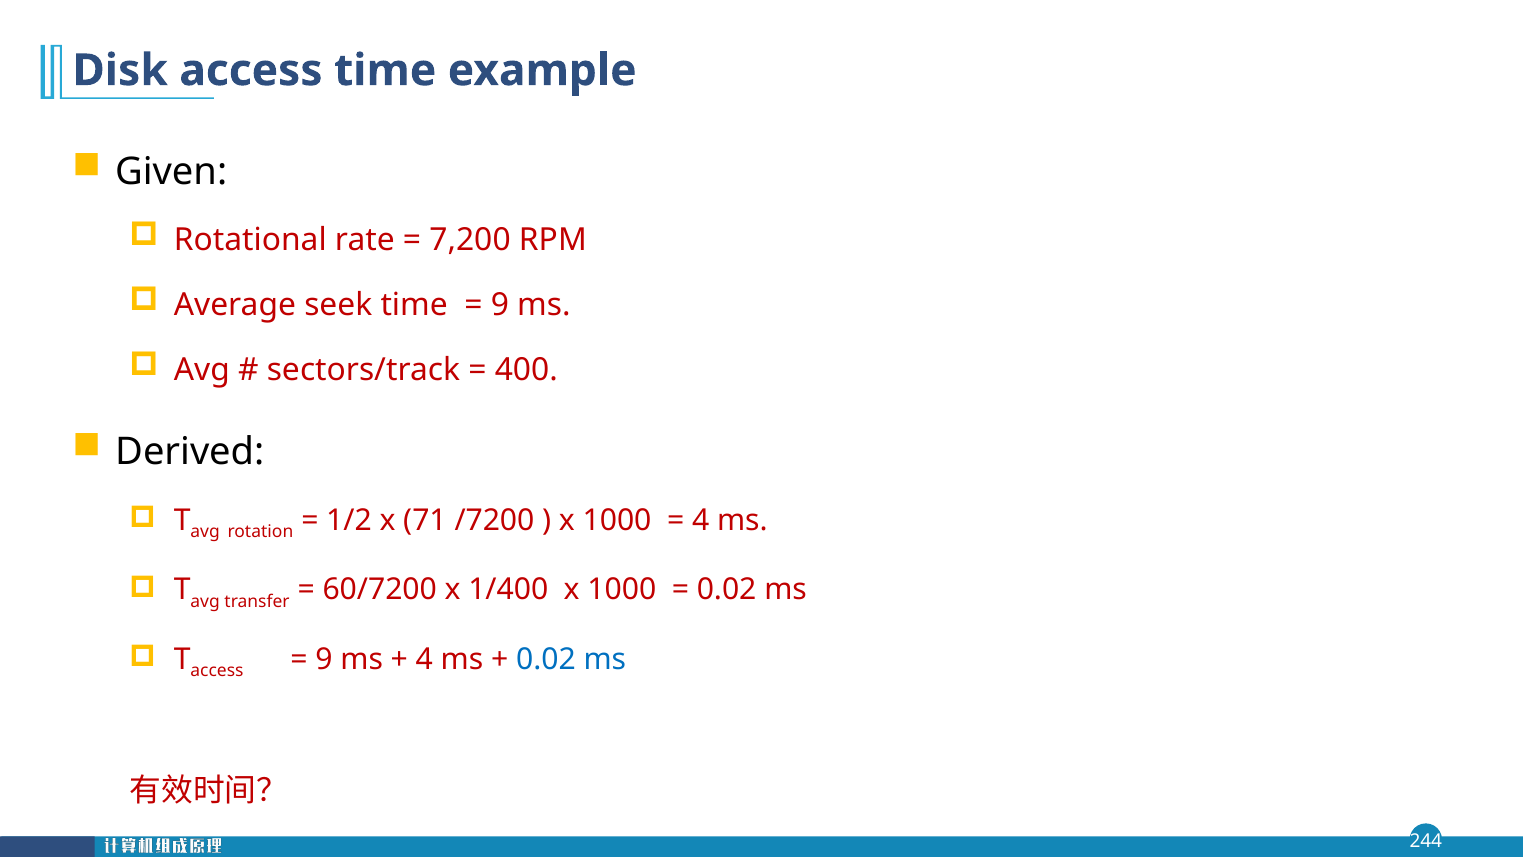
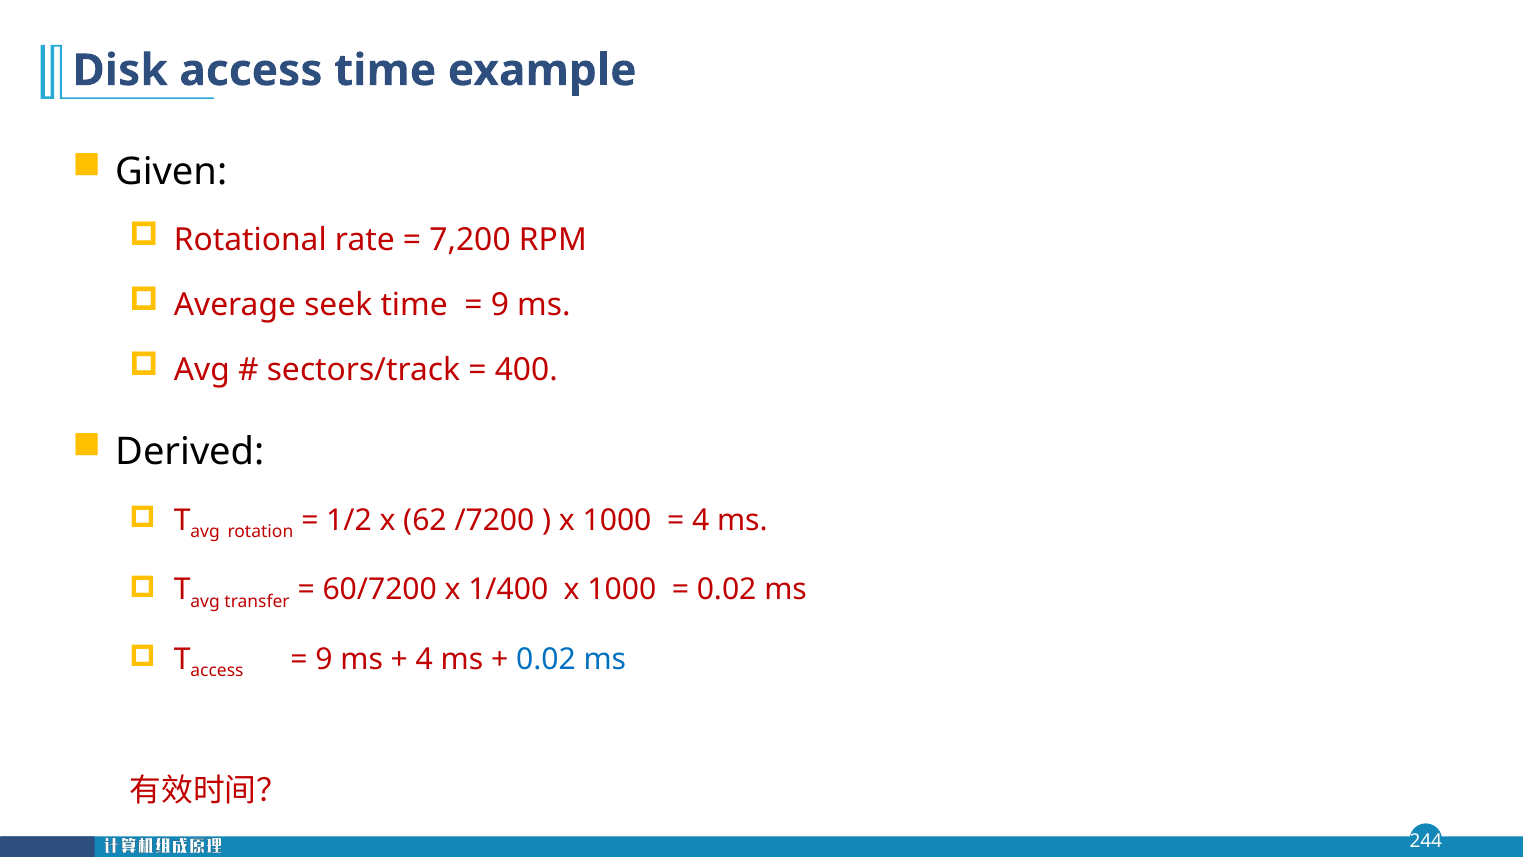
71: 71 -> 62 (425, 520)
